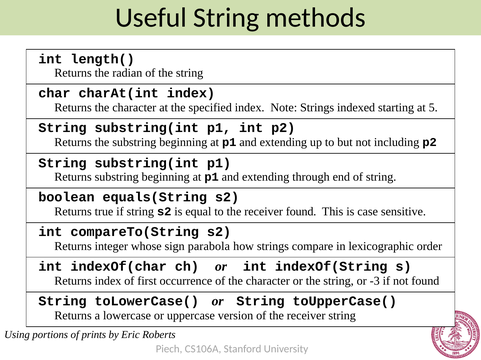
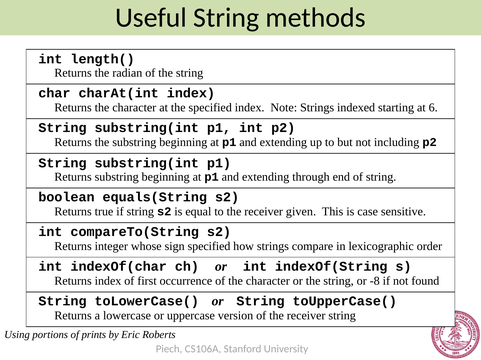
5: 5 -> 6 (433, 108)
receiver found: found -> given (301, 212)
sign parabola: parabola -> specified (209, 247)
-3: -3 -> -8 (375, 281)
